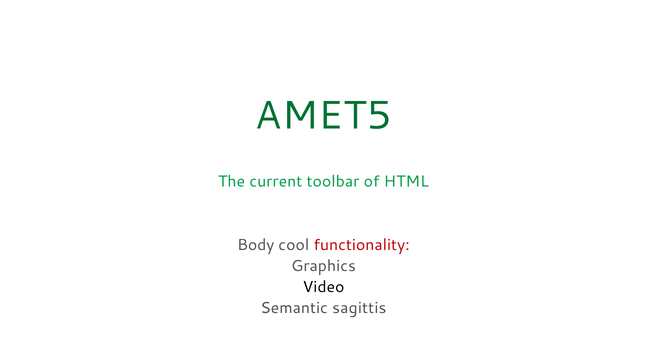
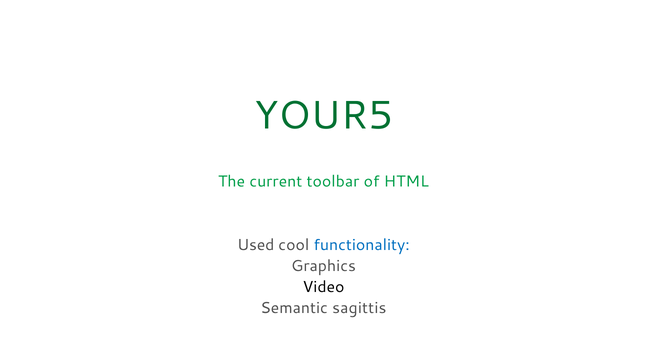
AMET5: AMET5 -> YOUR5 (324, 116)
Body: Body -> Used (256, 245)
functionality colour: red -> blue (362, 245)
